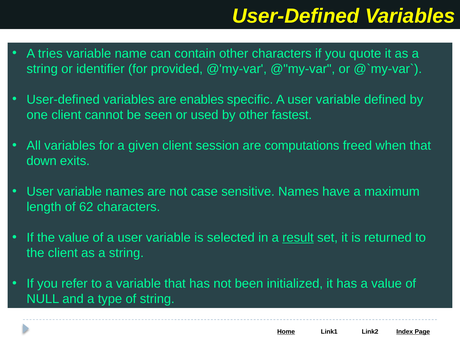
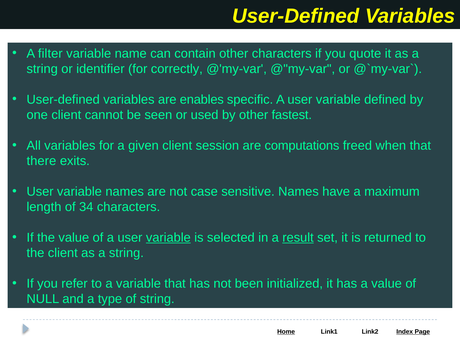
tries: tries -> filter (50, 53)
provided: provided -> correctly (177, 69)
down: down -> there (41, 161)
62: 62 -> 34 (86, 207)
variable underline: none -> present (168, 238)
